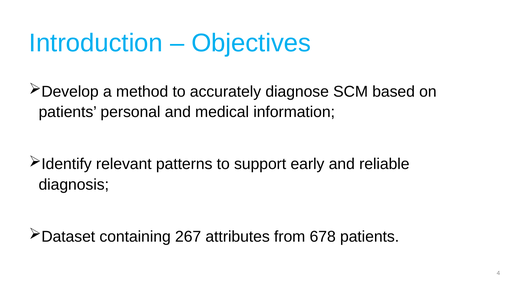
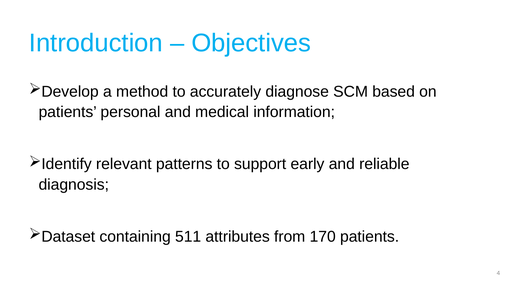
267: 267 -> 511 (188, 237)
678: 678 -> 170 (323, 237)
